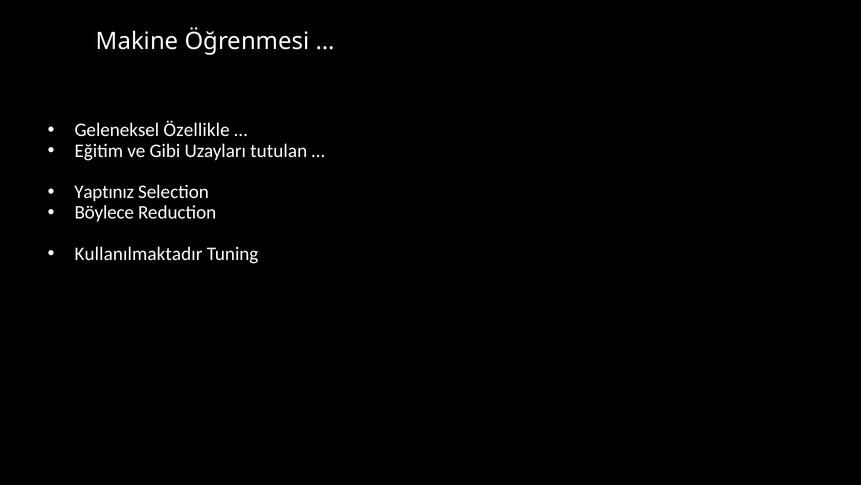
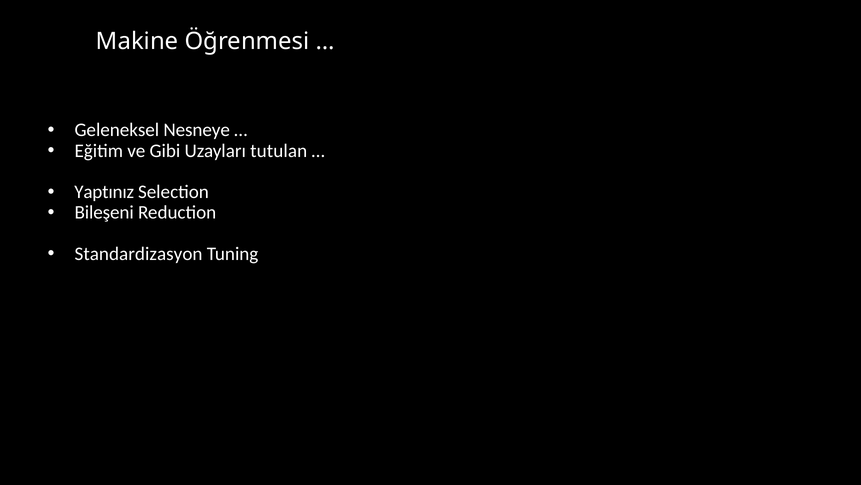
Özellikle: Özellikle -> Nesneye (197, 130)
Böylece: Böylece -> Bileşeni (104, 212)
Kullanılmaktadır: Kullanılmaktadır -> Standardizasyon (139, 254)
